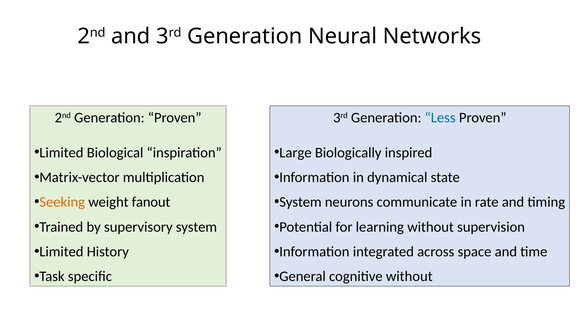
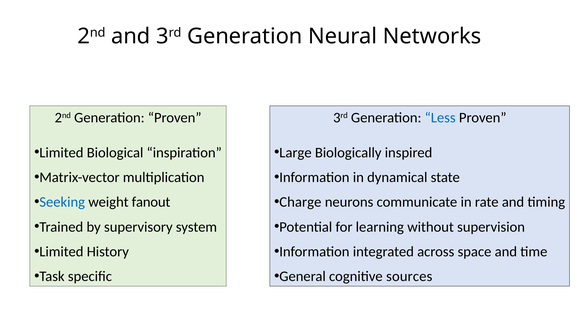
Seeking colour: orange -> blue (62, 202)
System: System -> Charge (300, 202)
cognitive without: without -> sources (409, 277)
